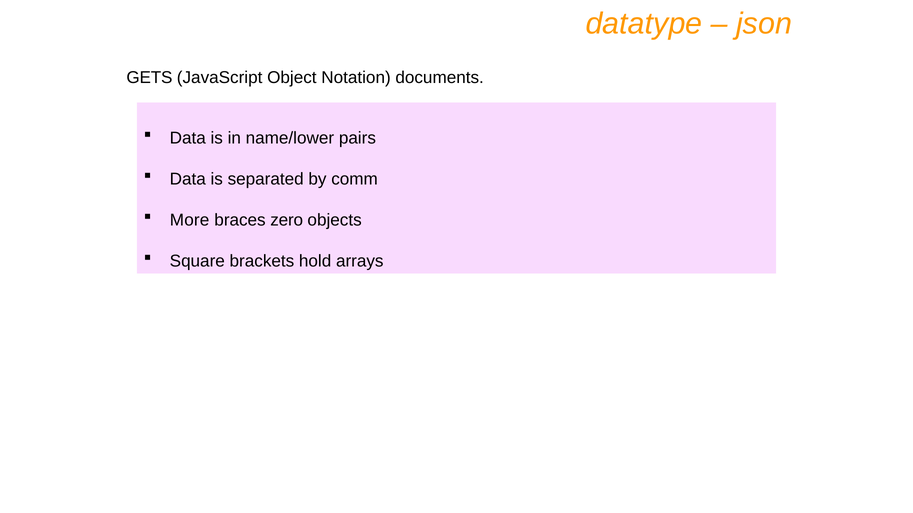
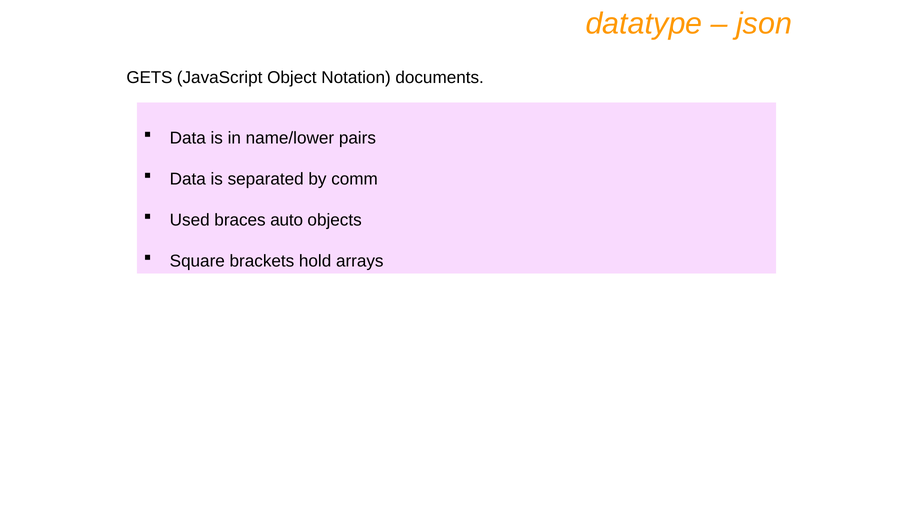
More: More -> Used (190, 220)
zero: zero -> auto (287, 220)
